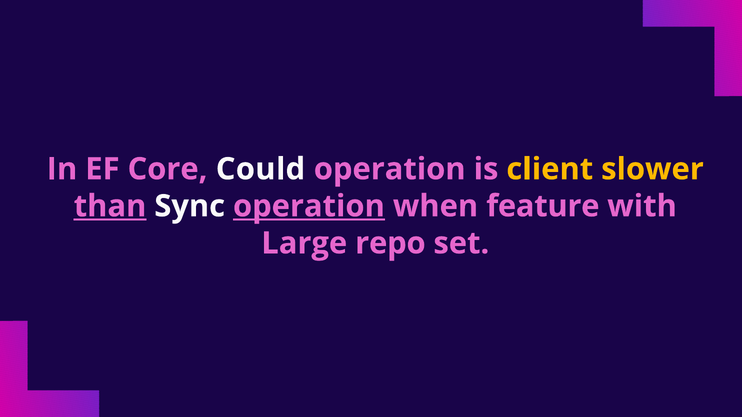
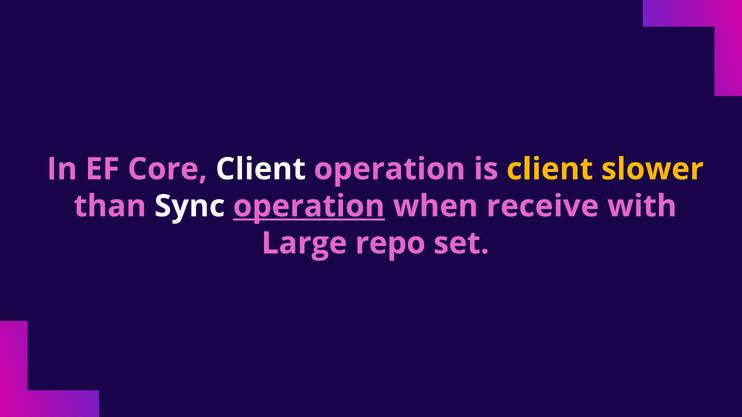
Core Could: Could -> Client (261, 169)
than underline: present -> none (110, 206)
feature: feature -> receive (543, 206)
